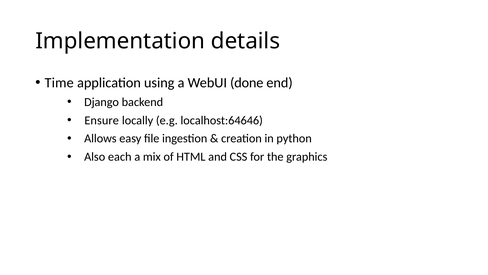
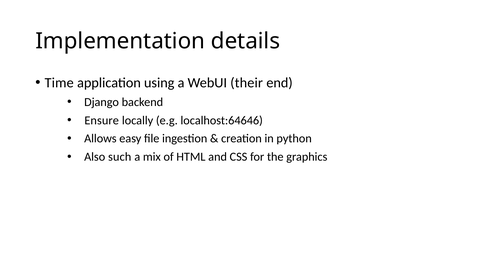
done: done -> their (247, 82)
each: each -> such (120, 157)
